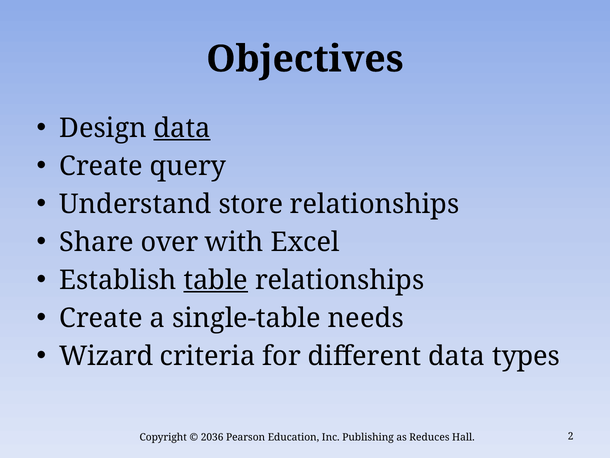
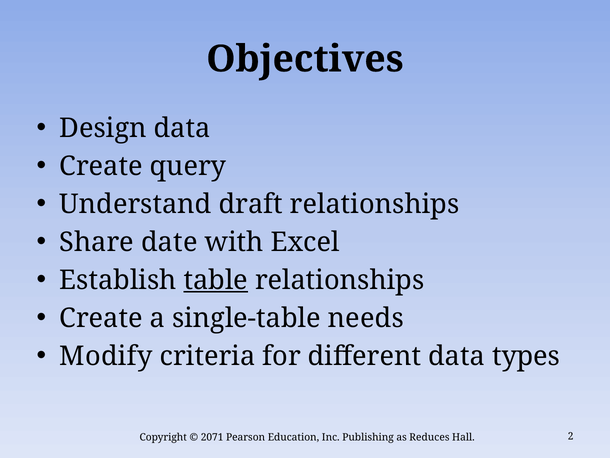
data underline: present -> none (182, 128)
store: store -> draft (251, 204)
over: over -> date (169, 242)
Wizard: Wizard -> Modify (106, 356)
2036: 2036 -> 2071 (212, 437)
